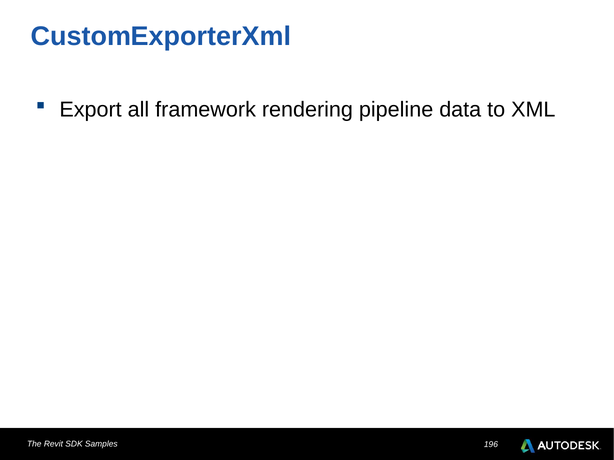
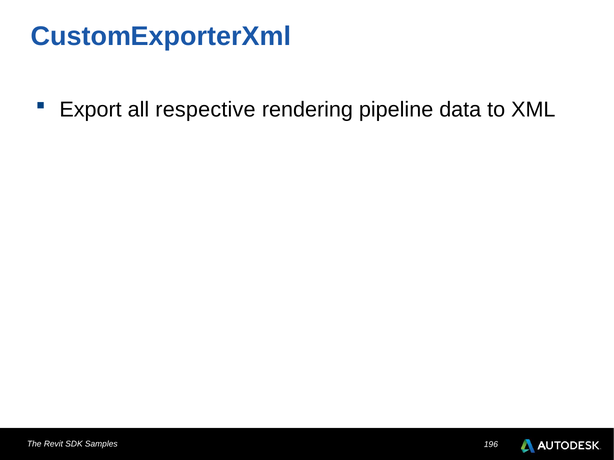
framework: framework -> respective (205, 110)
